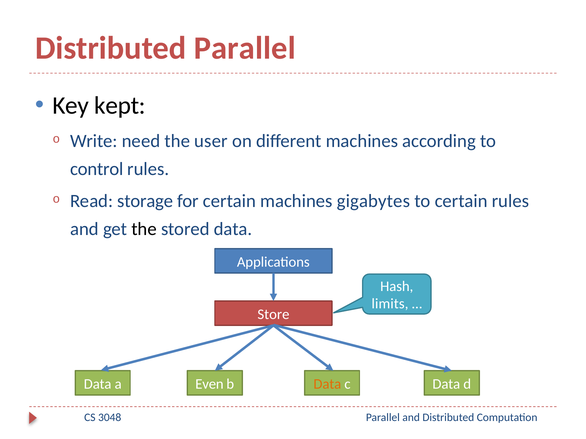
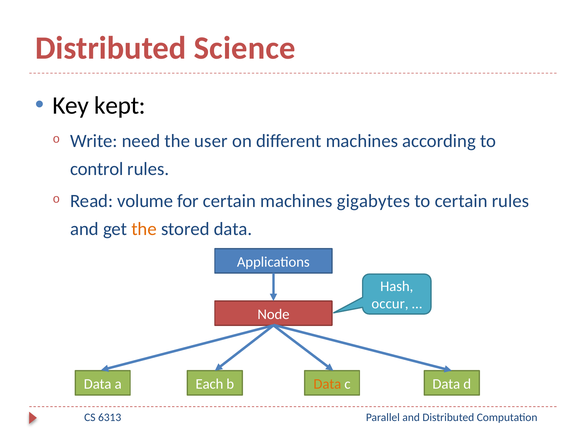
Distributed Parallel: Parallel -> Science (245, 48)
storage: storage -> volume (145, 201)
the colour: black -> orange (144, 229)
limits: limits -> occur (390, 304)
Store: Store -> Node (273, 315)
Even: Even -> Each (209, 384)
3048: 3048 -> 6313 (110, 418)
